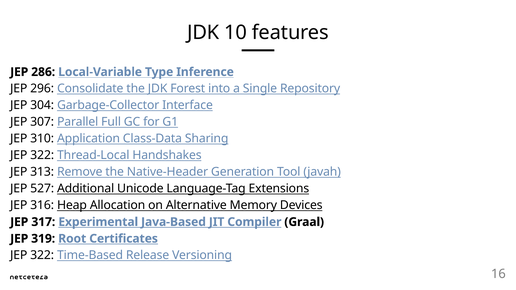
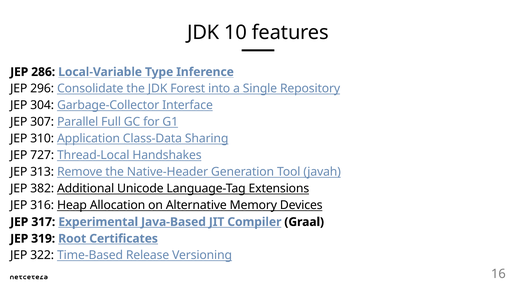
322: 322 -> 727 (42, 155)
527: 527 -> 382 (42, 189)
